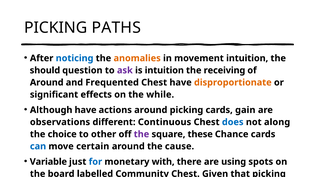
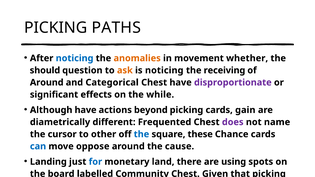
movement intuition: intuition -> whether (247, 58)
ask colour: purple -> orange (125, 70)
is intuition: intuition -> noticing (164, 70)
and Frequented: Frequented -> Categorical (112, 83)
disproportionate colour: orange -> purple (233, 83)
actions around: around -> beyond (151, 110)
observations: observations -> diametrically (60, 122)
Continuous: Continuous -> Frequented (165, 122)
does colour: blue -> purple (233, 122)
along: along -> name (277, 122)
choice: choice -> cursor (62, 134)
the colour: purple -> blue (141, 134)
certain: certain -> oppose (93, 146)
Variable: Variable -> Landing (48, 162)
with: with -> land (163, 162)
